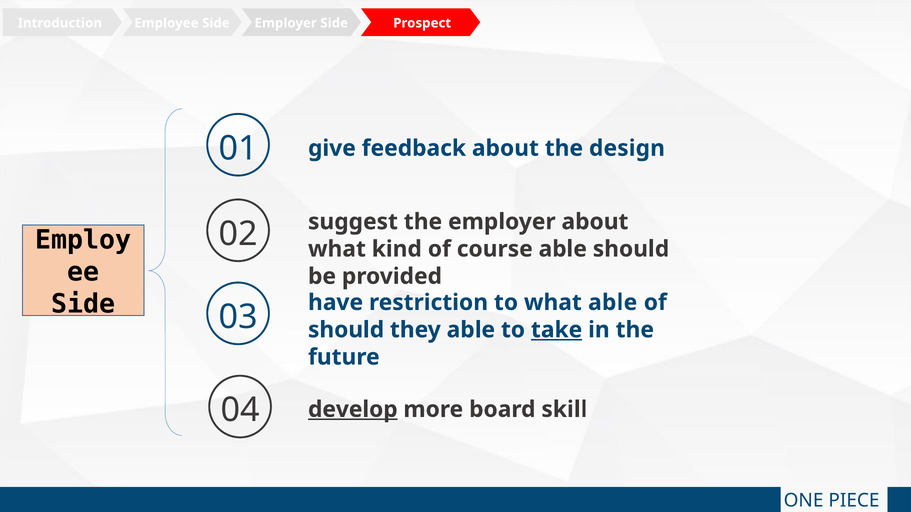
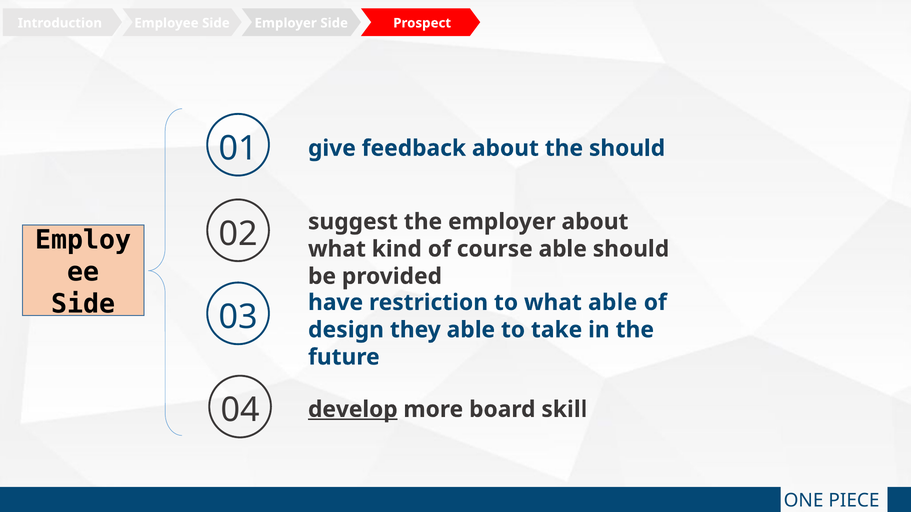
the design: design -> should (627, 148)
should: should -> design (346, 330)
take underline: present -> none (557, 330)
